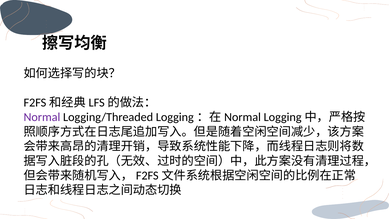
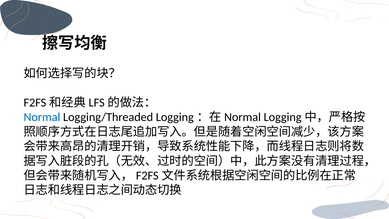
Normal colour: purple -> blue (42, 117)
